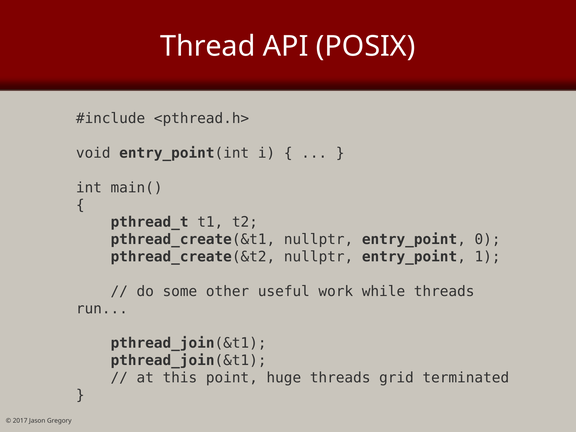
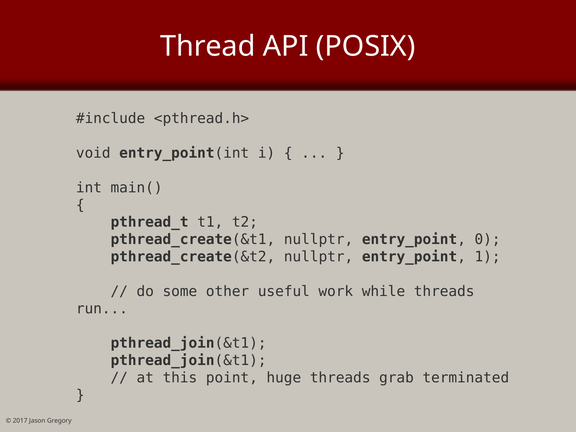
grid: grid -> grab (396, 378)
